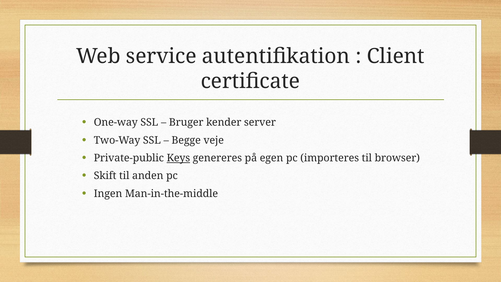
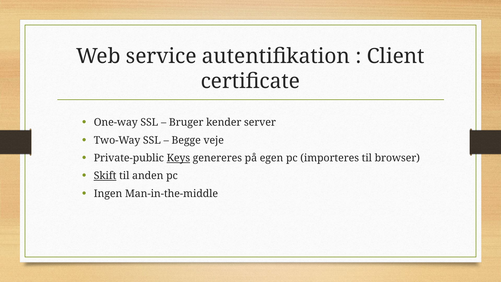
Skift underline: none -> present (105, 176)
